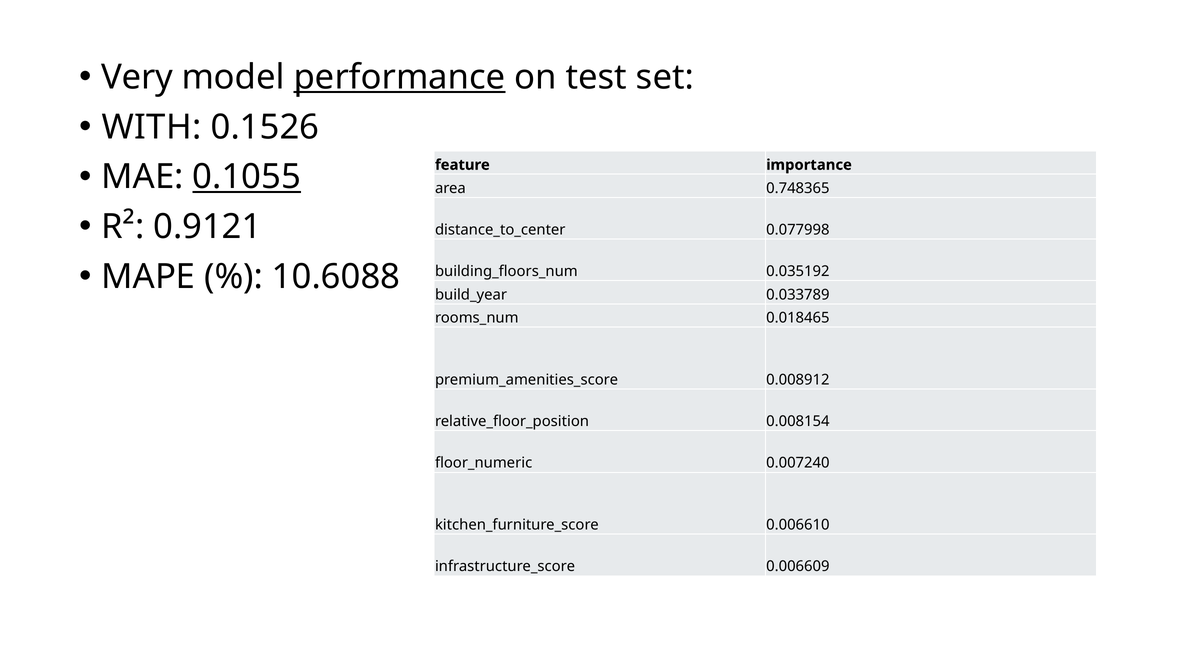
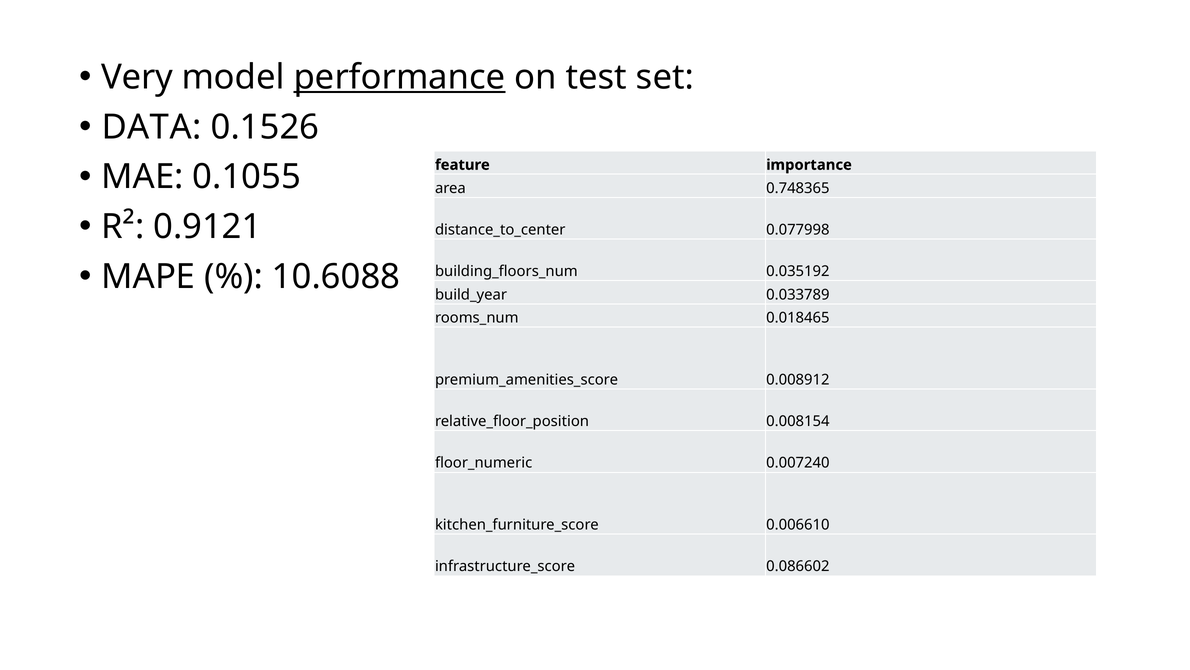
WITH: WITH -> DATA (152, 127)
0.1055 underline: present -> none (247, 177)
0.006609: 0.006609 -> 0.086602 (798, 566)
